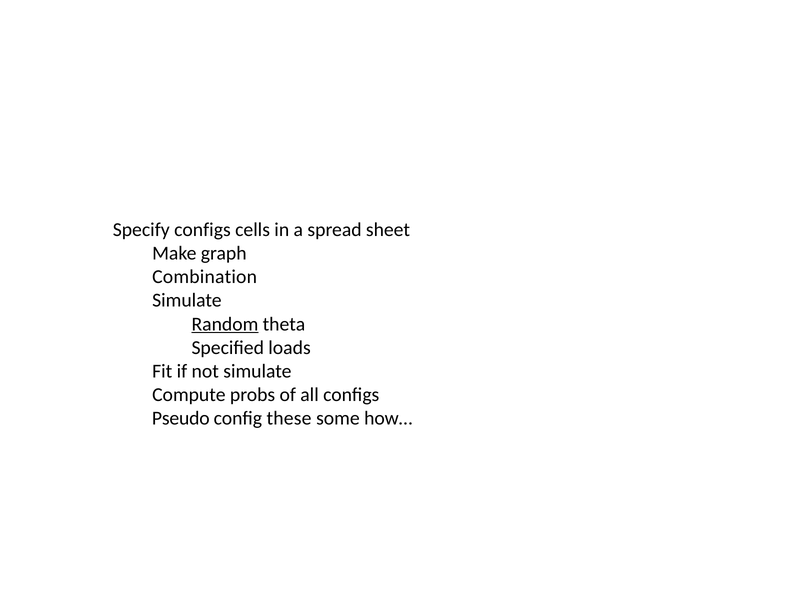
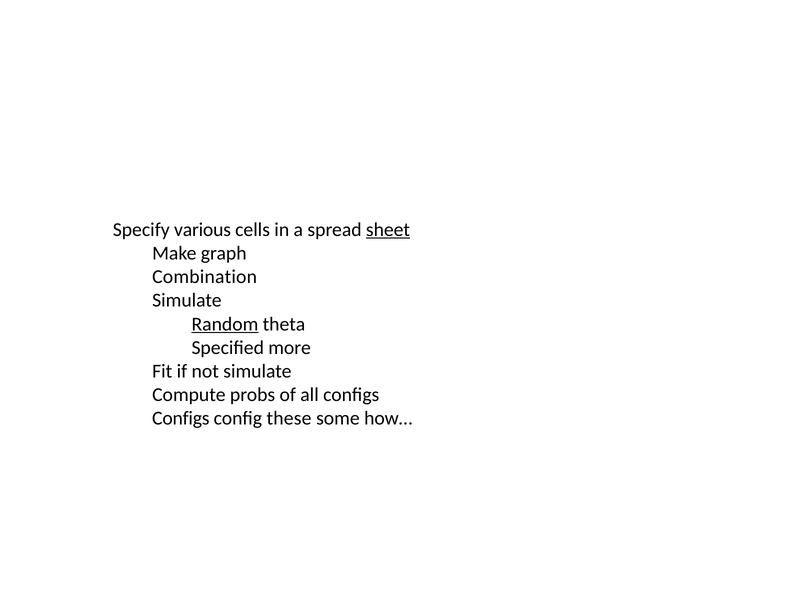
Specify configs: configs -> various (203, 230)
sheet underline: none -> present (388, 230)
loads: loads -> more (290, 348)
Pseudo: Pseudo -> Configs (181, 419)
